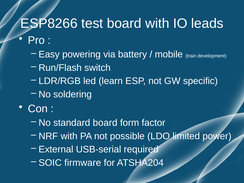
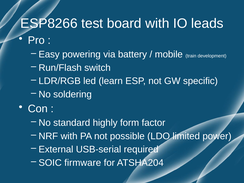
standard board: board -> highly (105, 123)
